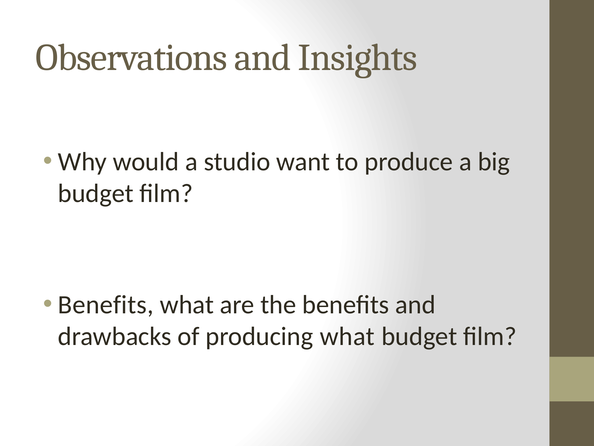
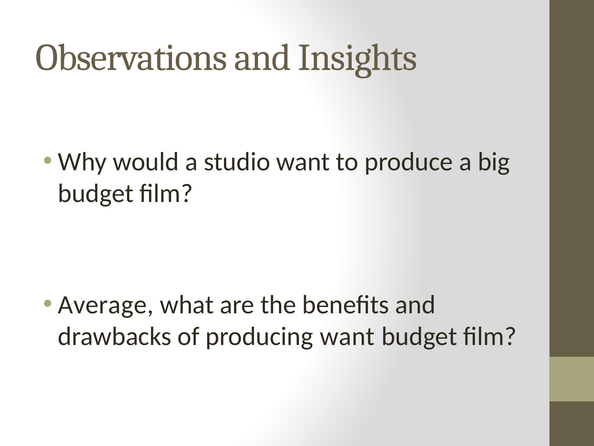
Benefits: Benefits -> Average (106, 304)
producing what: what -> want (347, 336)
